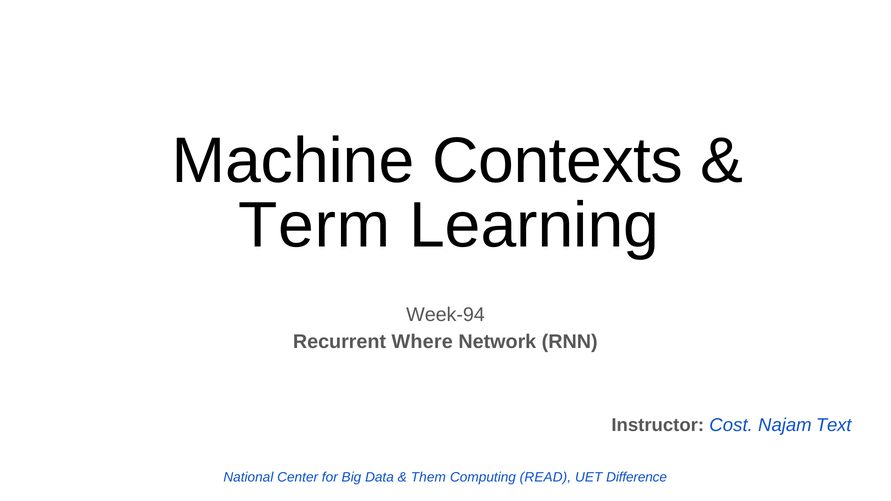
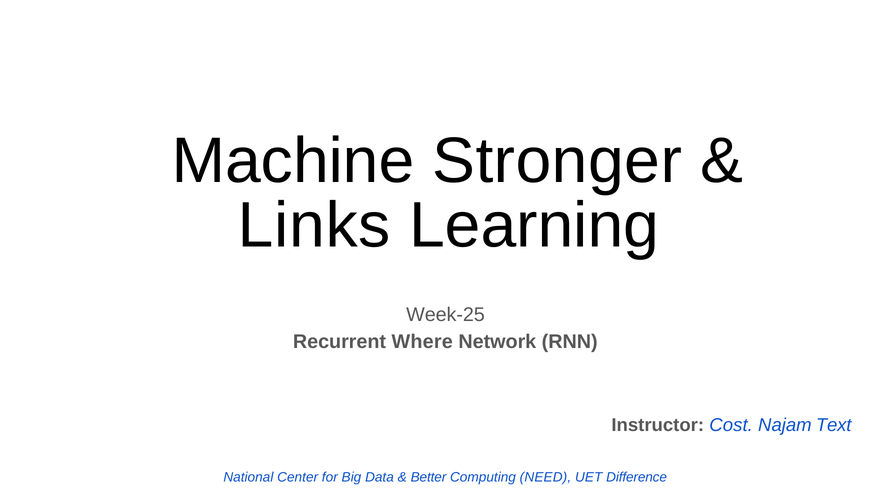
Contexts: Contexts -> Stronger (557, 161)
Term: Term -> Links (314, 226)
Week-94: Week-94 -> Week-25 (446, 315)
Them: Them -> Better (428, 477)
READ: READ -> NEED (545, 477)
